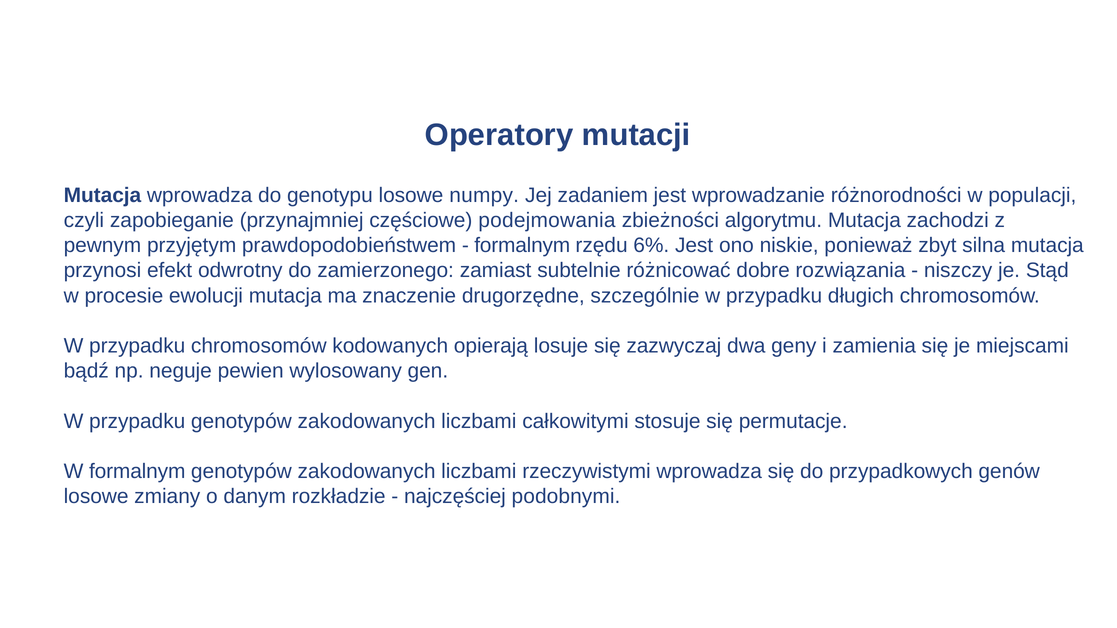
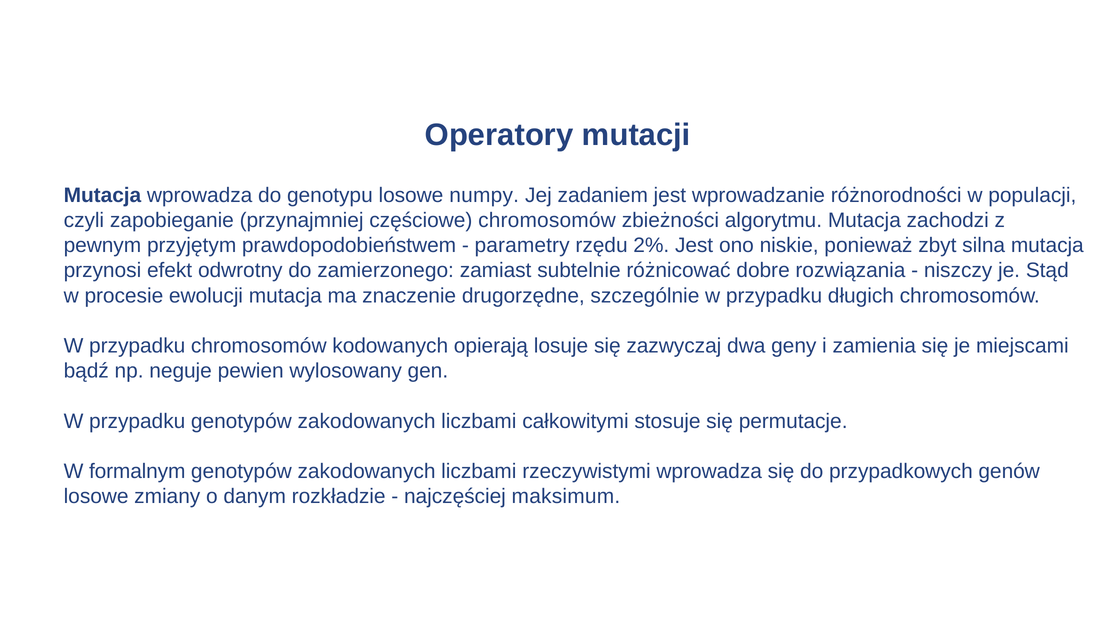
częściowe podejmowania: podejmowania -> chromosomów (547, 220)
formalnym: formalnym -> parametry (522, 246)
6%: 6% -> 2% (651, 246)
podobnymi: podobnymi -> maksimum (566, 497)
